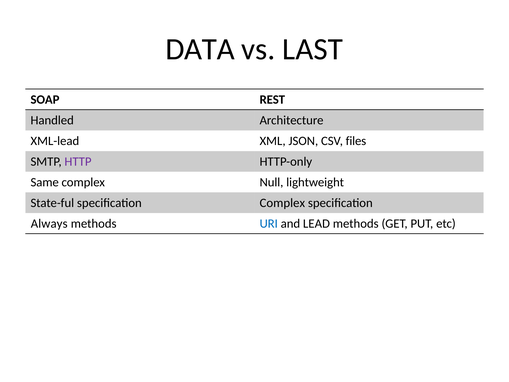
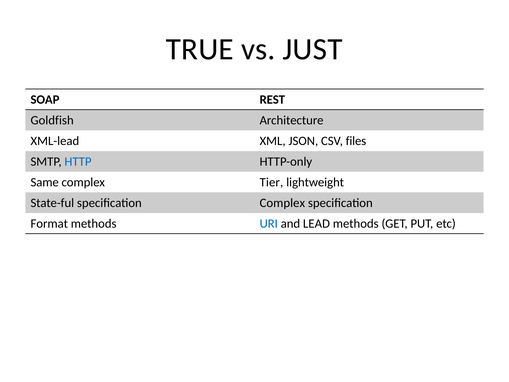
DATA: DATA -> TRUE (200, 49)
LAST: LAST -> JUST (313, 49)
Handled: Handled -> Goldfish (52, 120)
HTTP colour: purple -> blue (78, 161)
Null: Null -> Tier (271, 182)
Always: Always -> Format (49, 223)
